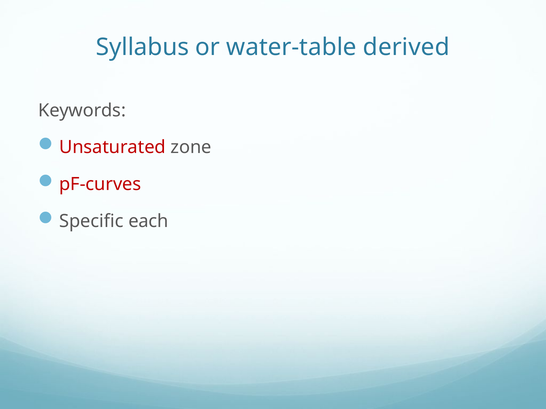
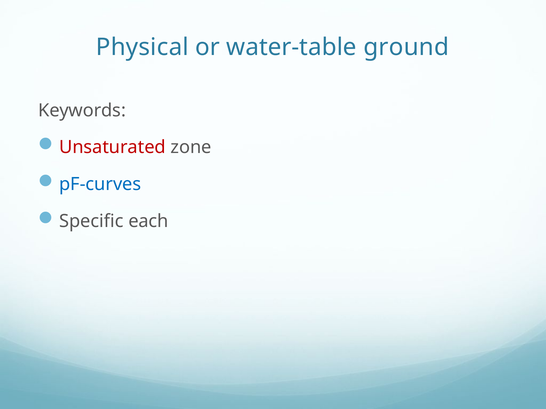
Syllabus: Syllabus -> Physical (142, 47)
derived: derived -> ground (406, 47)
pF-curves colour: red -> blue (100, 185)
